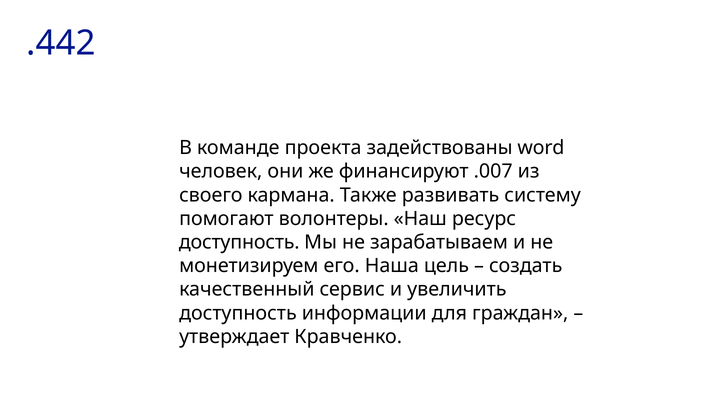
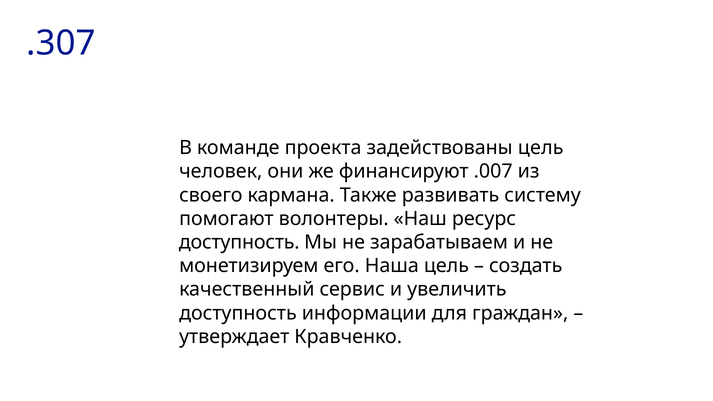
.442: .442 -> .307 (61, 43)
задействованы word: word -> цель (541, 148)
